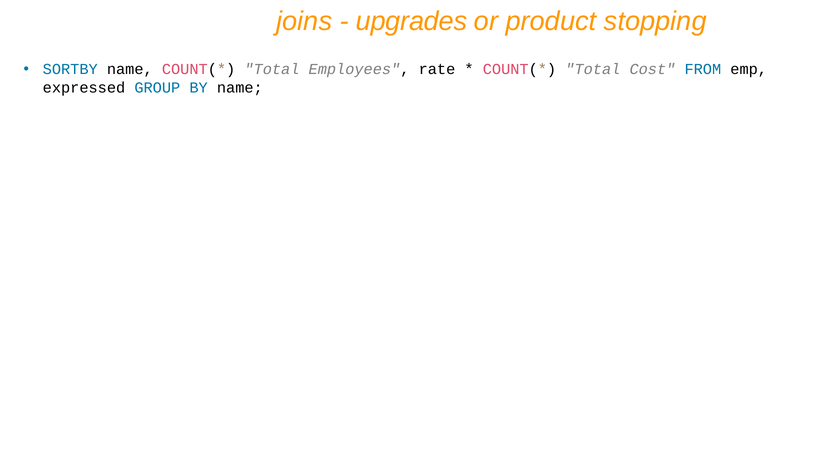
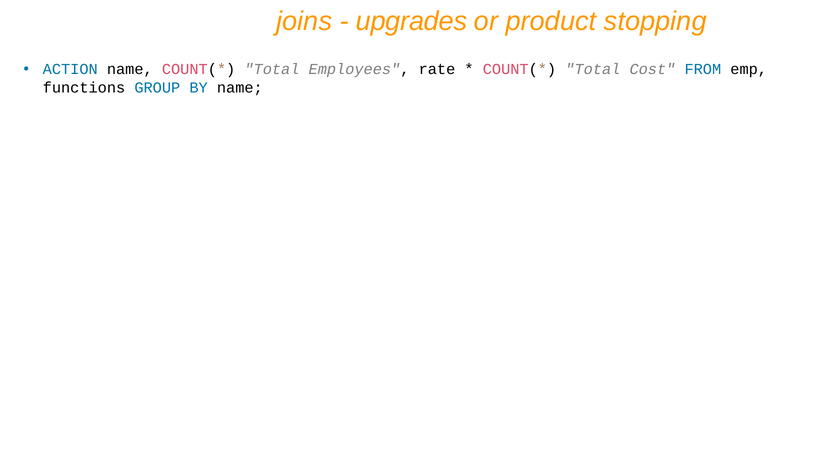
SORTBY: SORTBY -> ACTION (70, 69)
expressed: expressed -> functions (84, 88)
